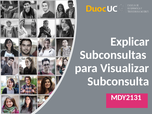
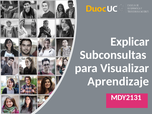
Subconsulta: Subconsulta -> Aprendizaje (118, 81)
